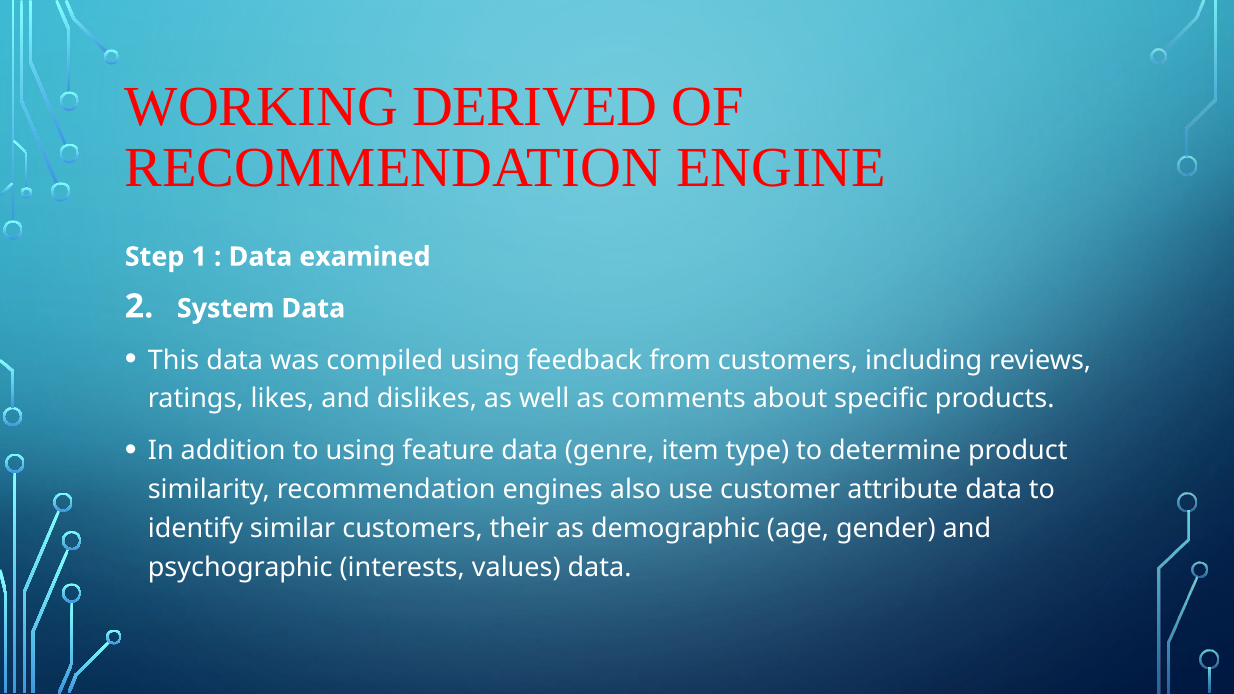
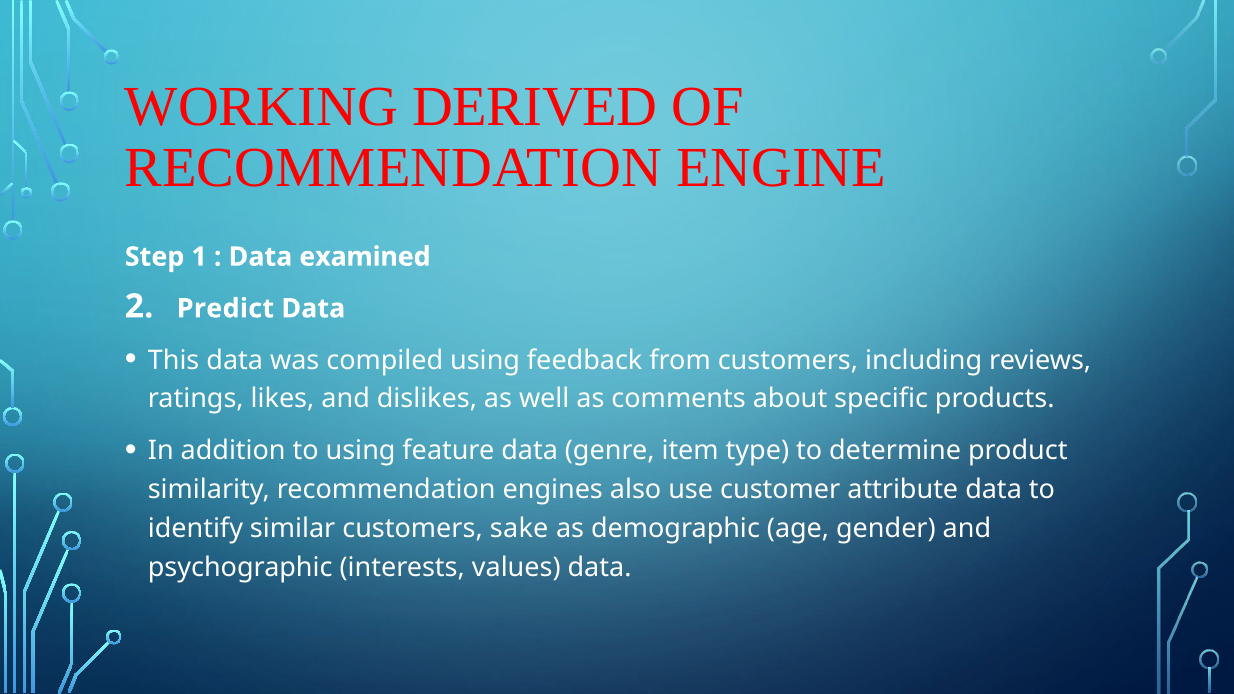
System: System -> Predict (225, 309)
their: their -> sake (519, 528)
